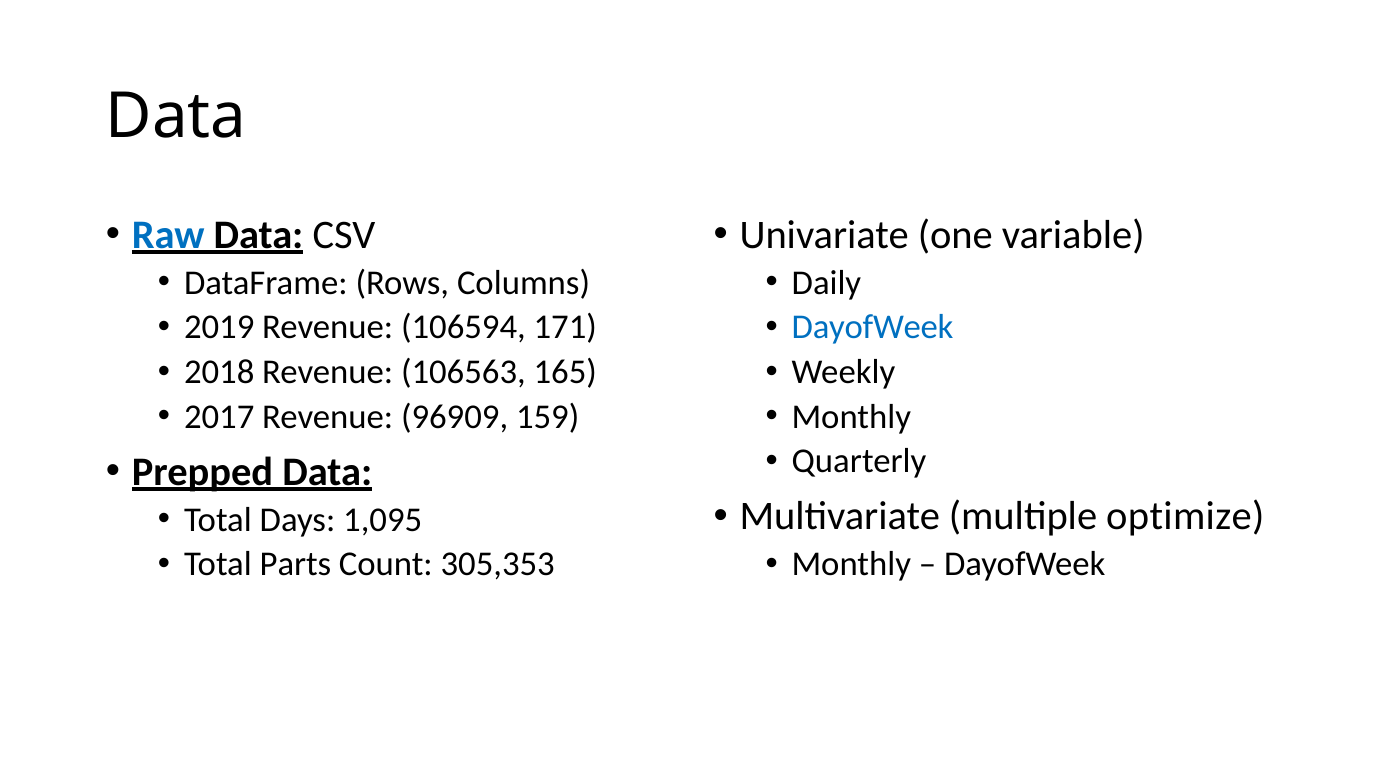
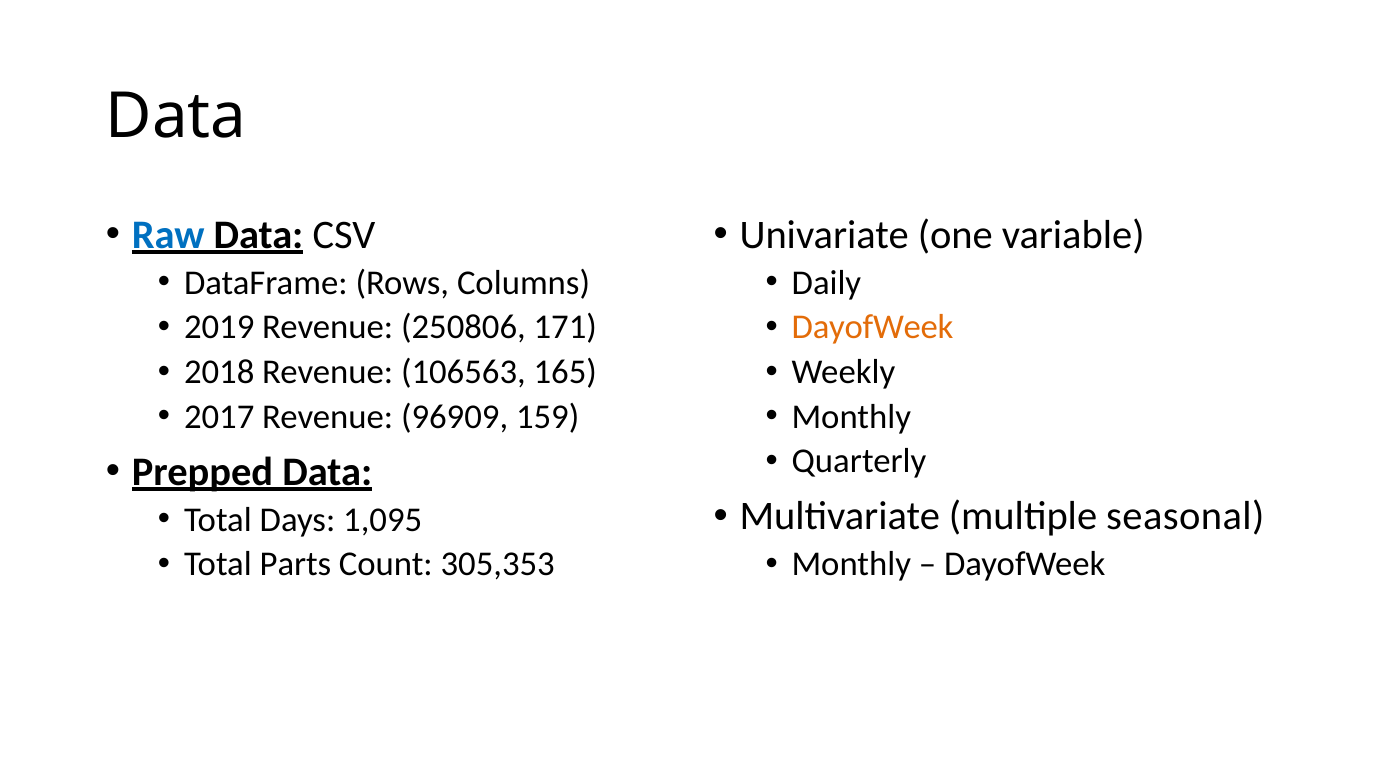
106594: 106594 -> 250806 (463, 327)
DayofWeek colour: blue -> orange (873, 327)
optimize: optimize -> seasonal (1185, 517)
